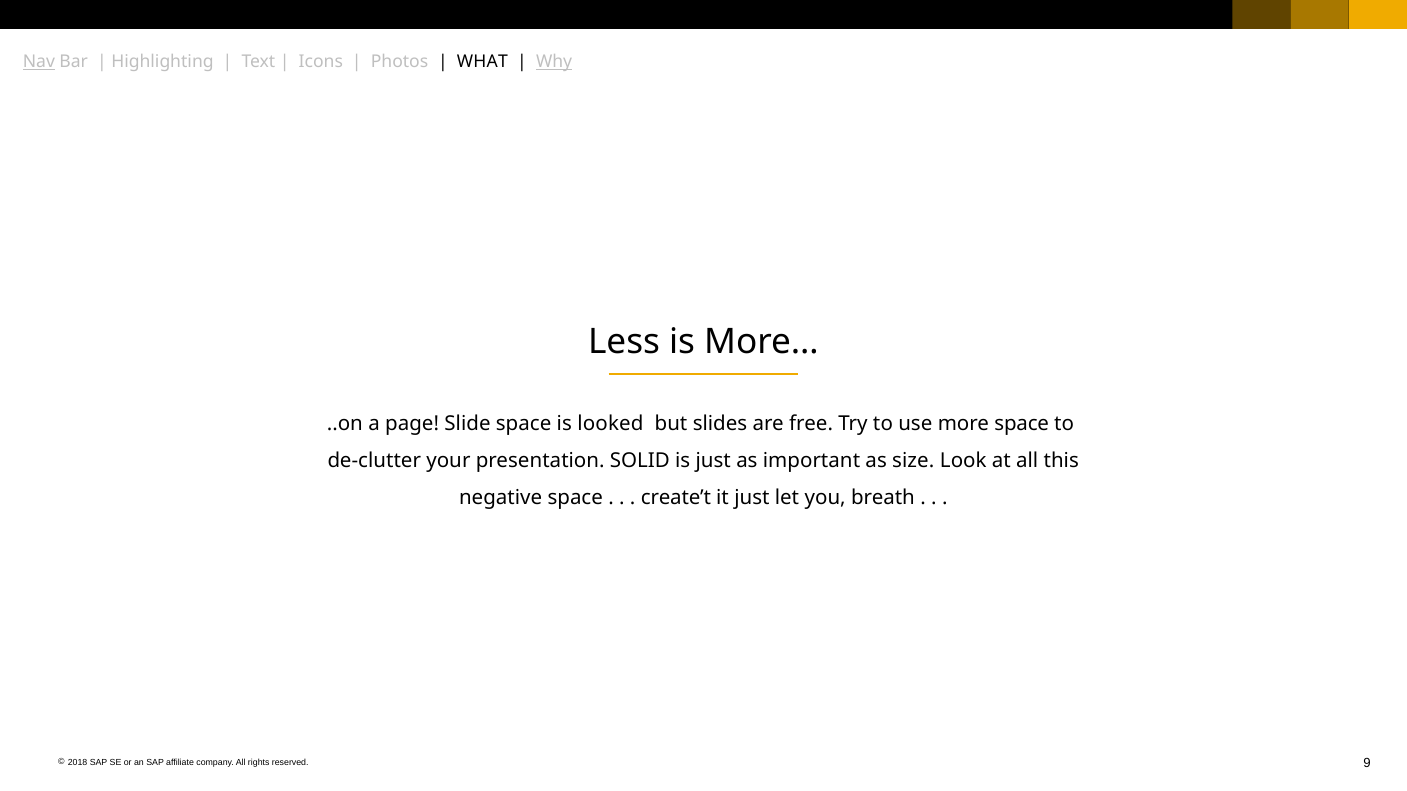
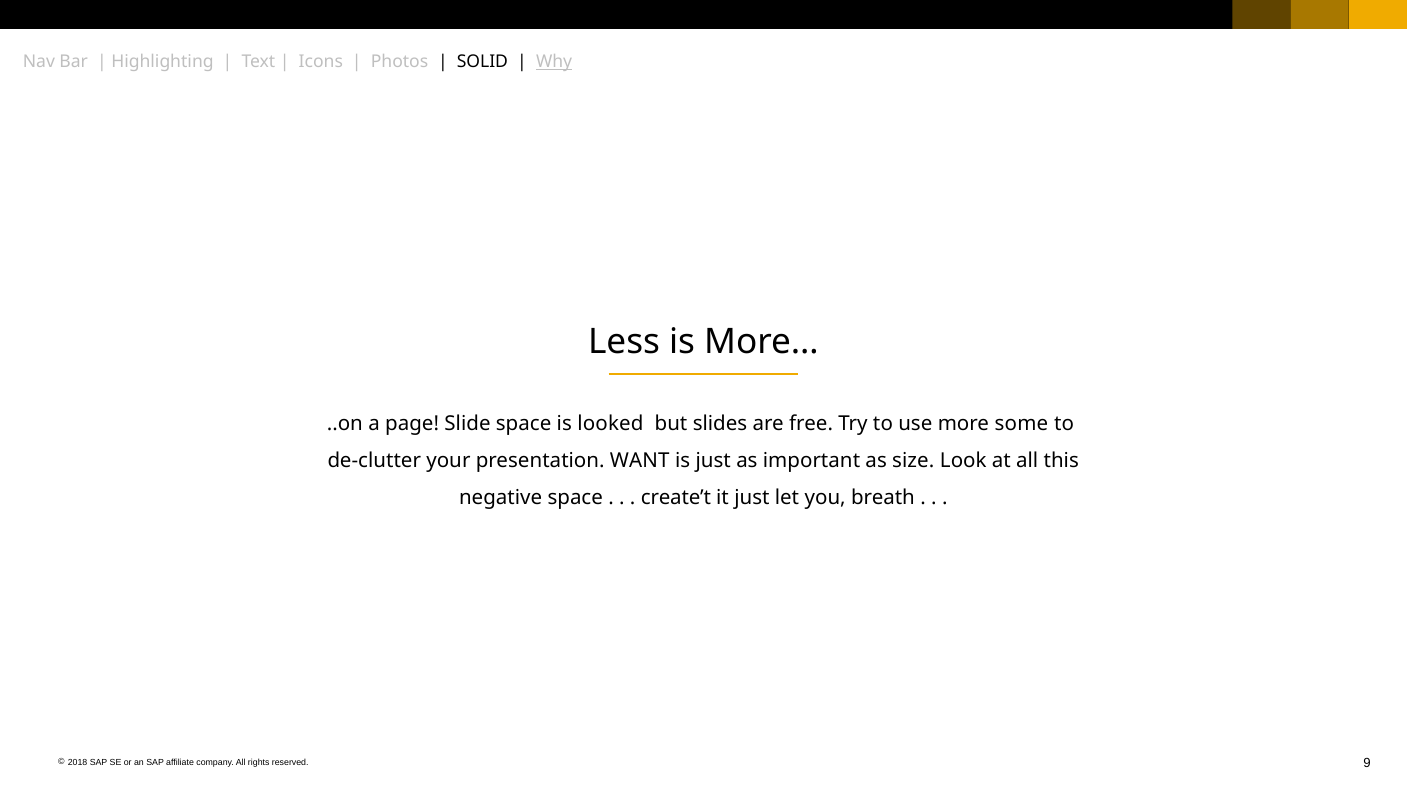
Nav underline: present -> none (39, 62)
WHAT: WHAT -> SOLID (482, 62)
more space: space -> some (1021, 424)
SOLID: SOLID -> WANT (640, 461)
